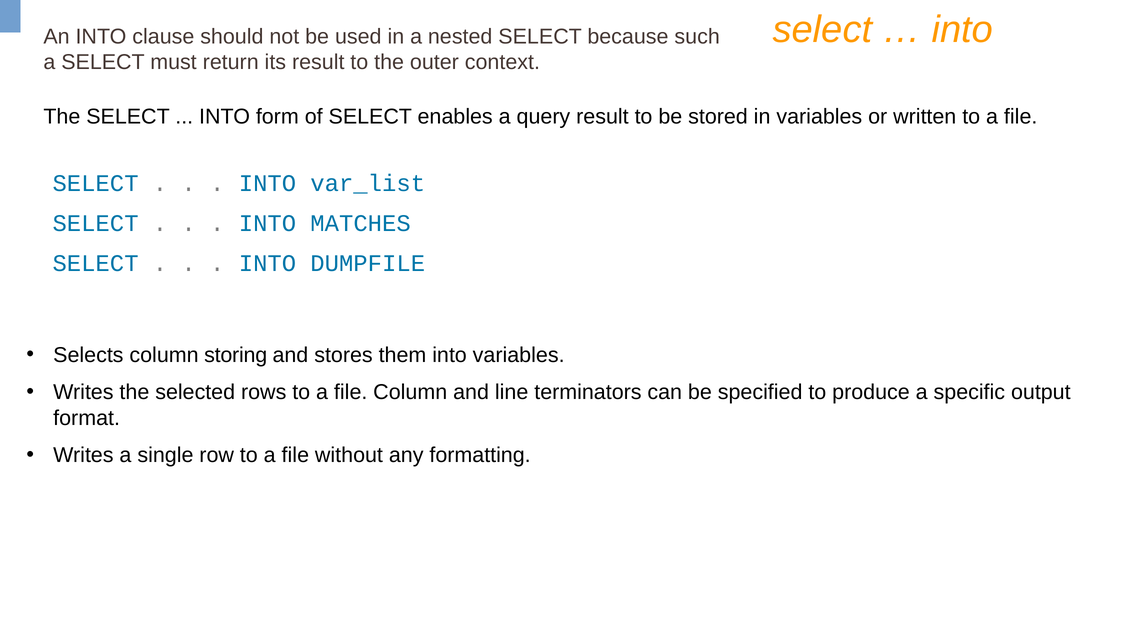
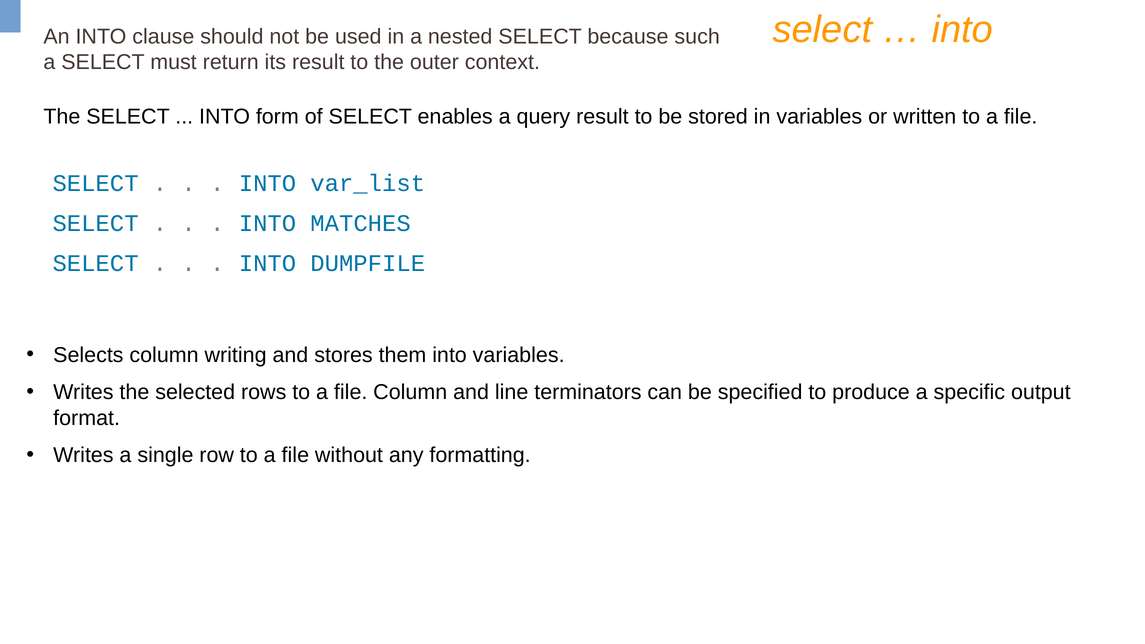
storing: storing -> writing (236, 355)
